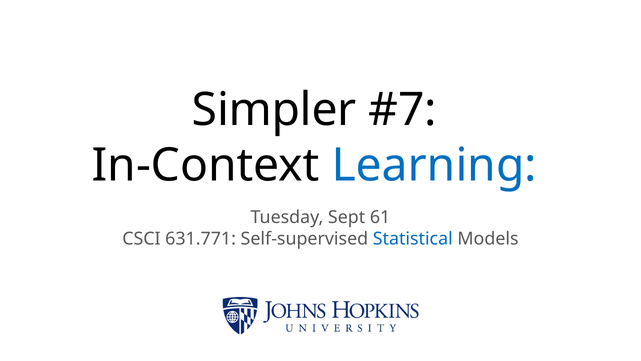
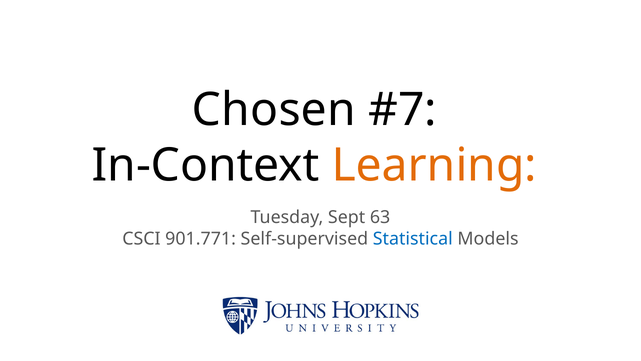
Simpler: Simpler -> Chosen (274, 110)
Learning colour: blue -> orange (434, 165)
61: 61 -> 63 (380, 217)
631.771: 631.771 -> 901.771 (201, 238)
